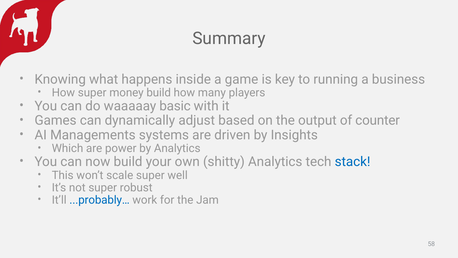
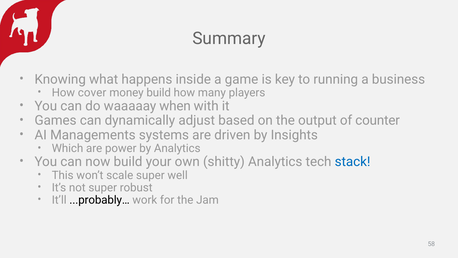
How super: super -> cover (92, 93)
basic: basic -> when (175, 106)
...probably… colour: blue -> black (99, 200)
